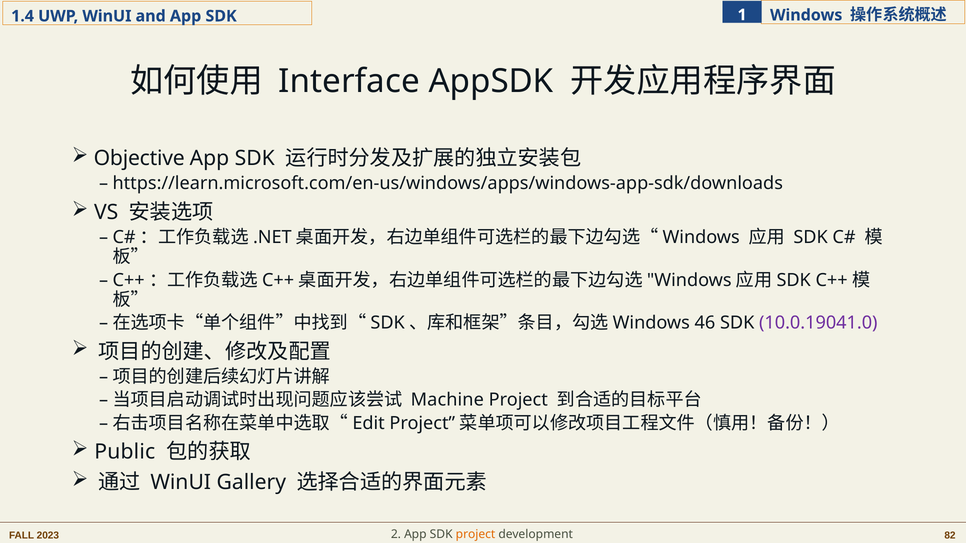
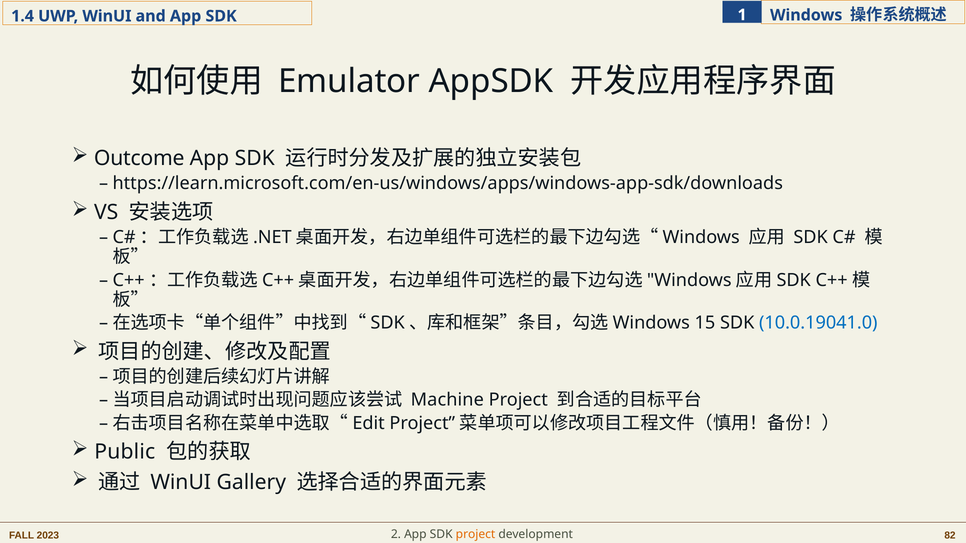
Interface: Interface -> Emulator (349, 81)
Objective: Objective -> Outcome (139, 159)
46: 46 -> 15 (705, 323)
10.0.19041.0 colour: purple -> blue (818, 323)
